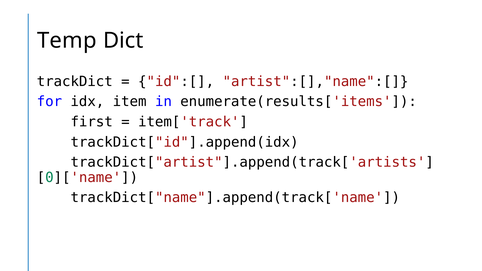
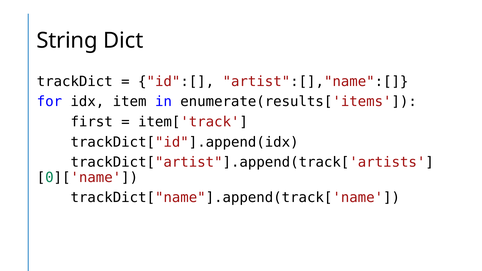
Temp: Temp -> String (67, 40)
